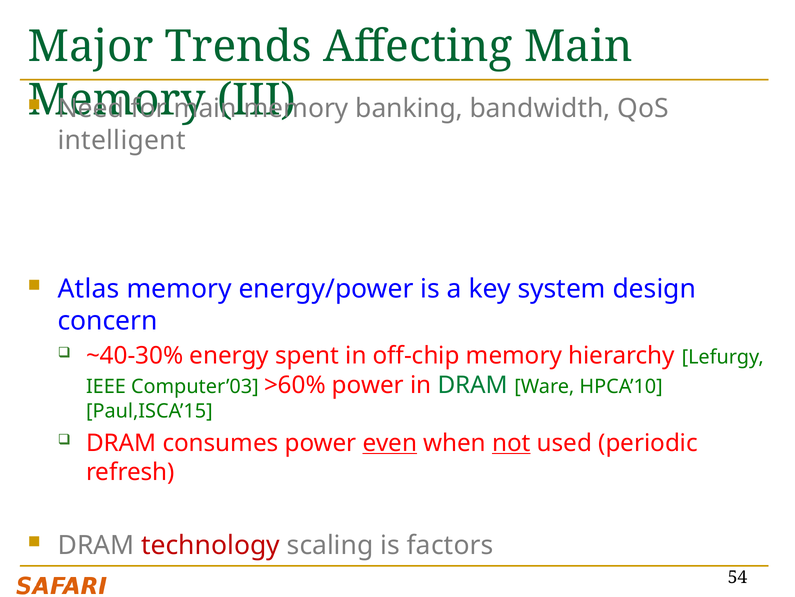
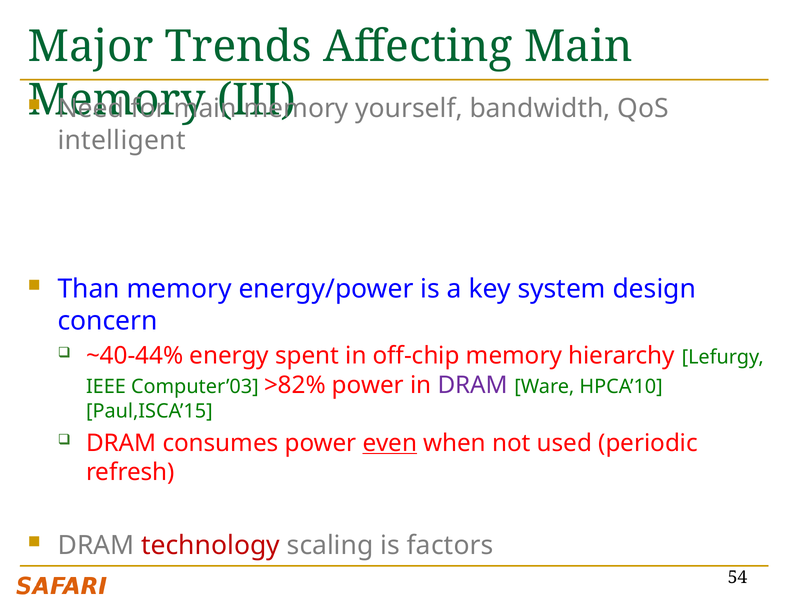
banking: banking -> yourself (409, 108)
Atlas: Atlas -> Than (89, 289)
~40-30%: ~40-30% -> ~40-44% (135, 356)
>60%: >60% -> >82% (295, 385)
DRAM colour: green -> purple (473, 385)
not underline: present -> none (511, 443)
